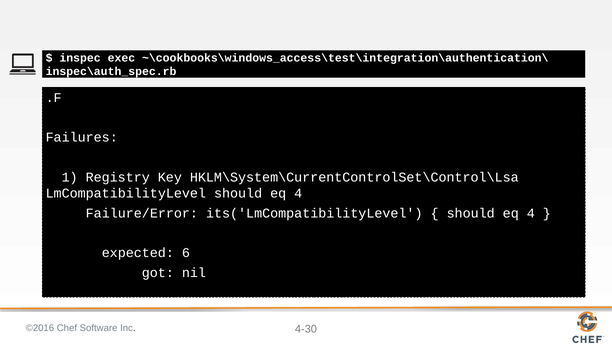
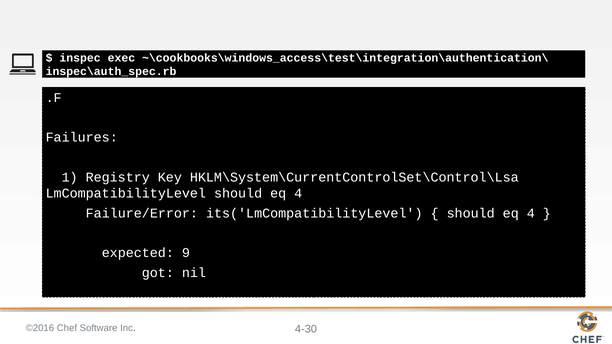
6: 6 -> 9 (186, 253)
